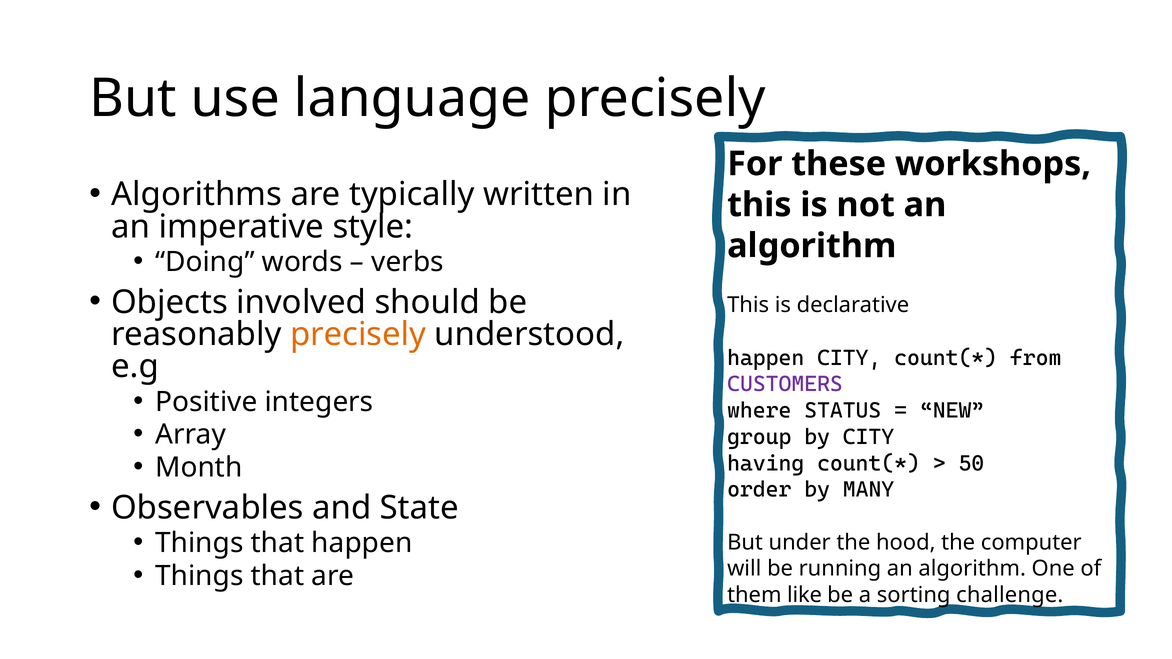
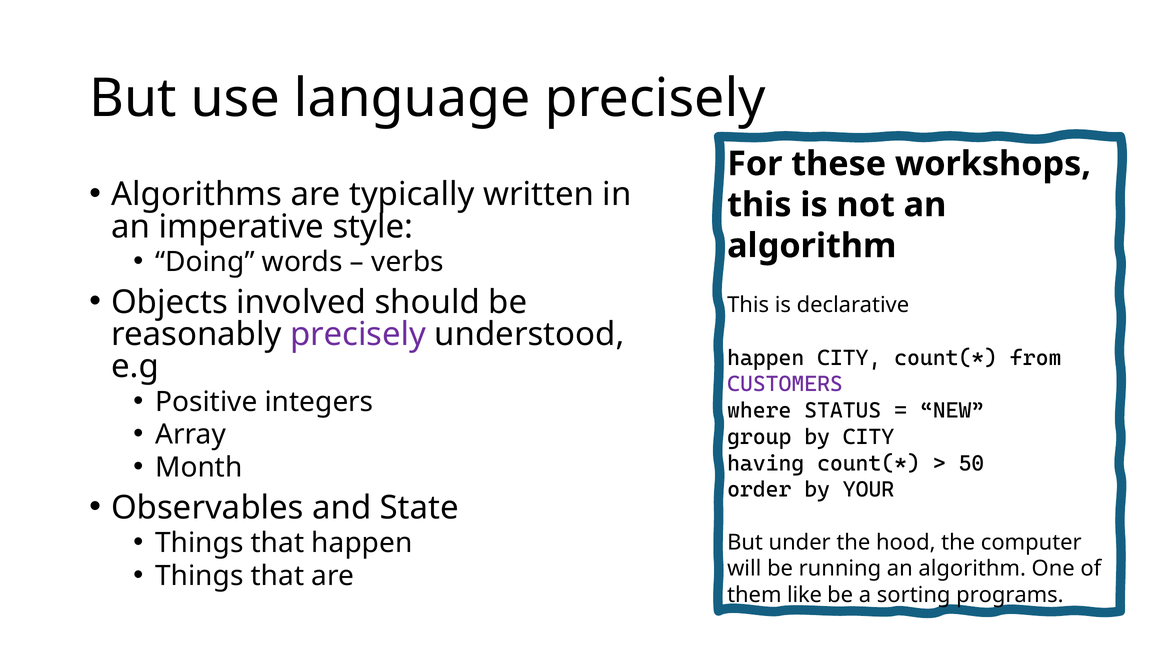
precisely colour: orange -> purple (358, 335)
MANY: MANY -> YOUR (869, 490)
challenge: challenge -> programs (1010, 595)
